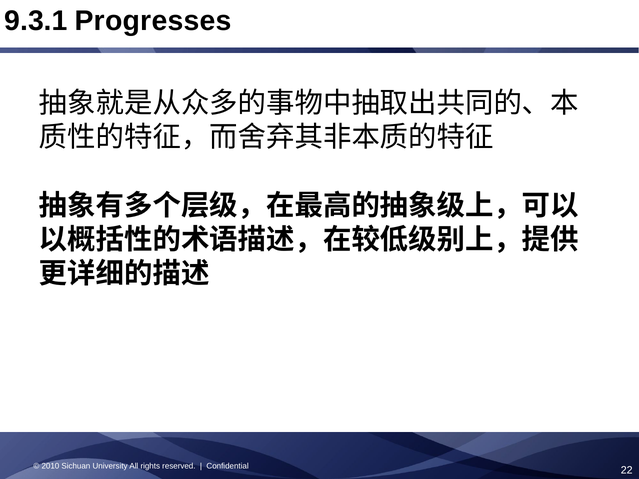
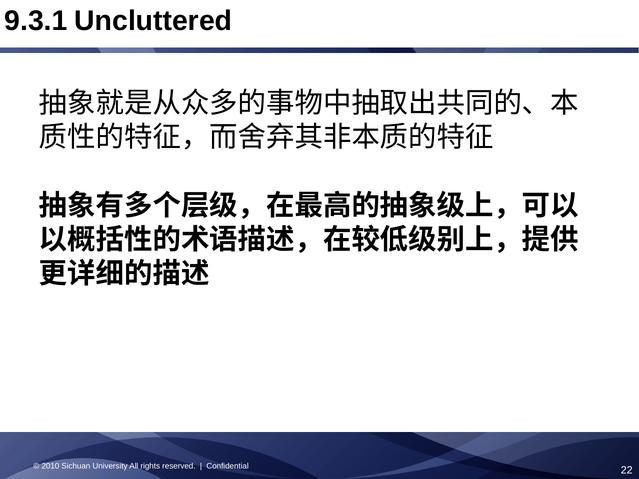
Progresses: Progresses -> Uncluttered (153, 21)
